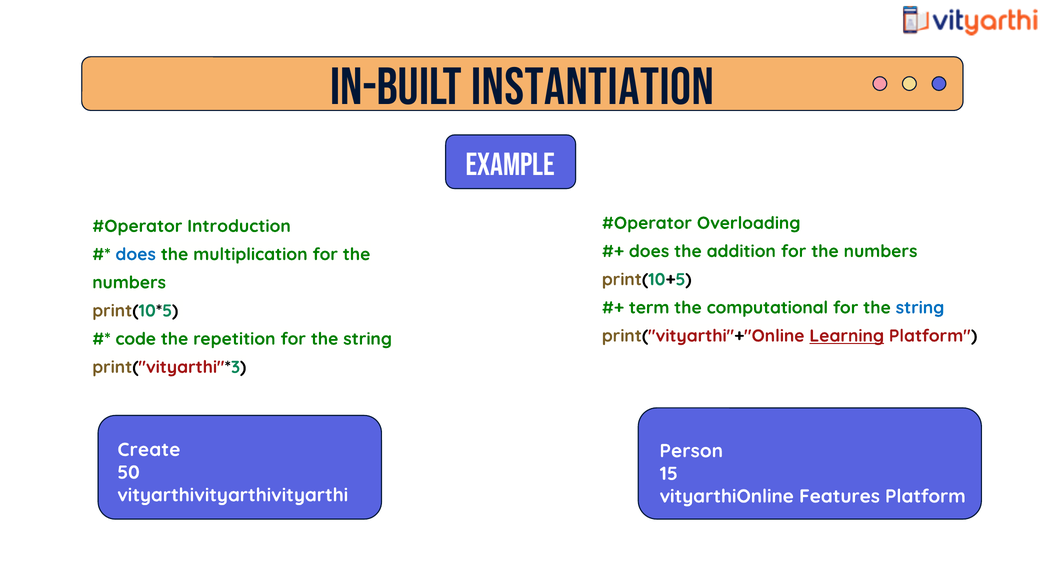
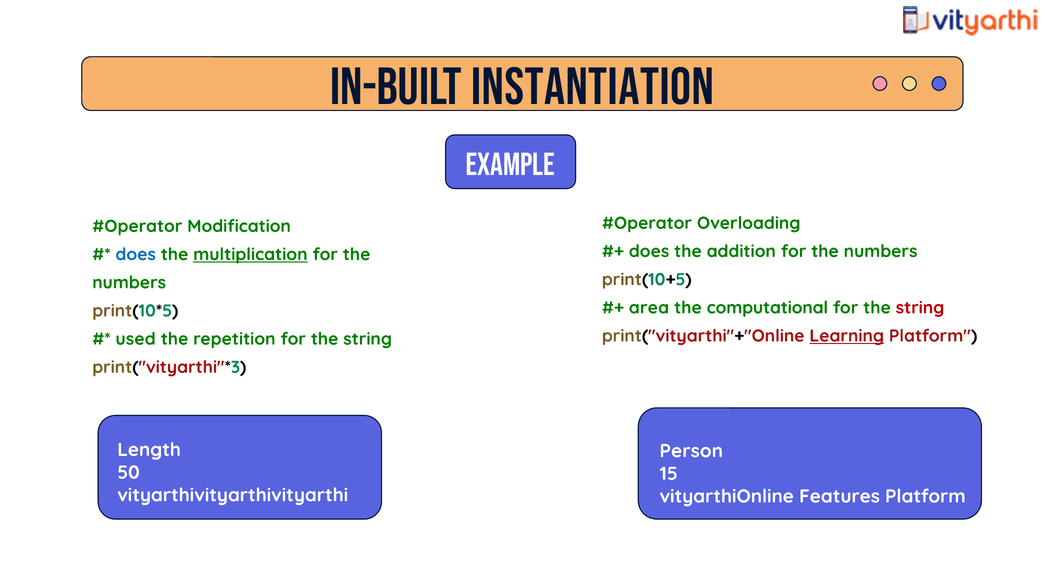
Introduction: Introduction -> Modification (239, 226)
multiplication underline: none -> present (250, 255)
term: term -> area (649, 308)
string colour: blue -> red (920, 308)
code: code -> used (136, 339)
Create: Create -> Length (149, 450)
